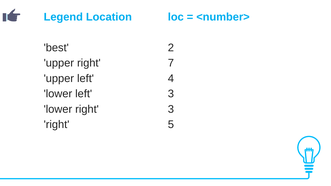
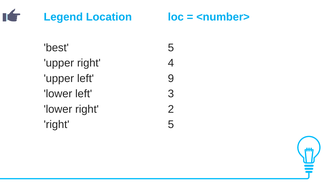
best 2: 2 -> 5 (171, 48)
7: 7 -> 4 (171, 63)
4: 4 -> 9 (171, 78)
right 3: 3 -> 2 (171, 109)
